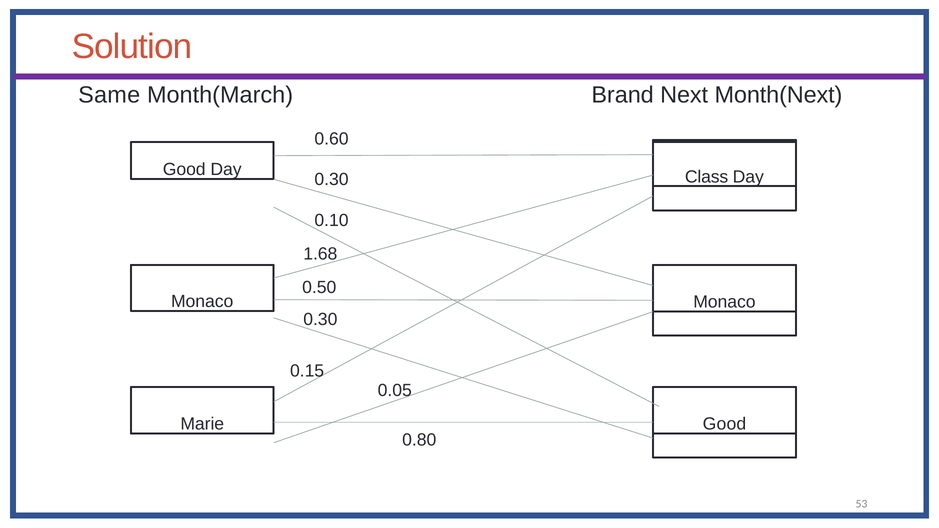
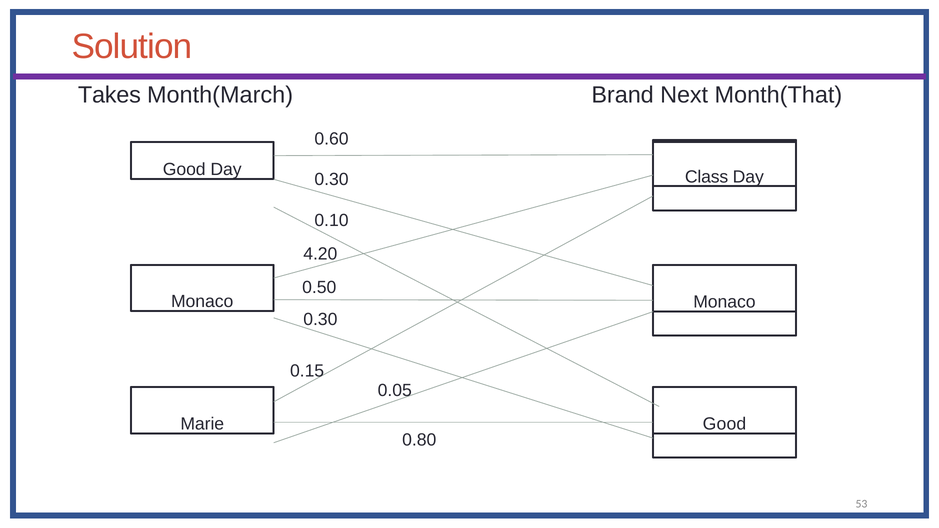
Same: Same -> Takes (109, 95)
Month(Next: Month(Next -> Month(That (778, 95)
1.68: 1.68 -> 4.20 (320, 254)
